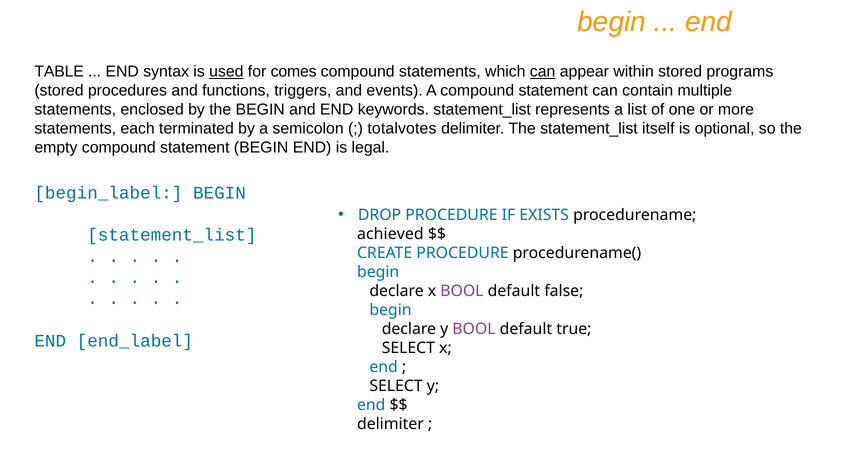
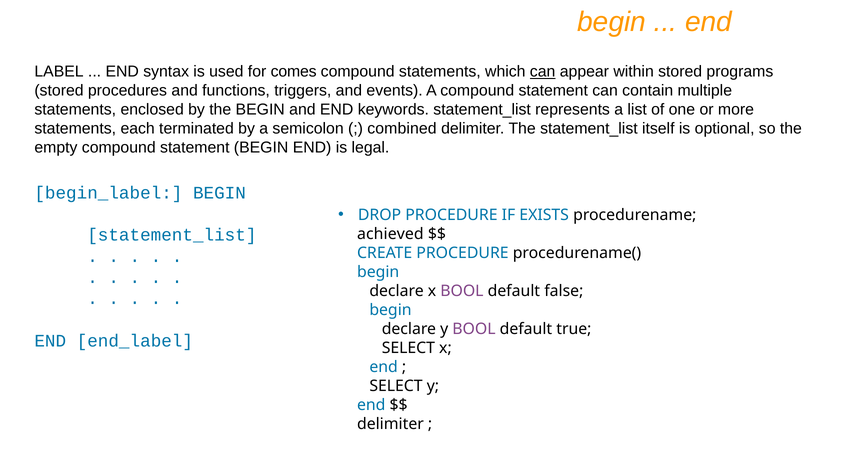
TABLE: TABLE -> LABEL (59, 72)
used underline: present -> none (226, 72)
totalvotes: totalvotes -> combined (402, 129)
